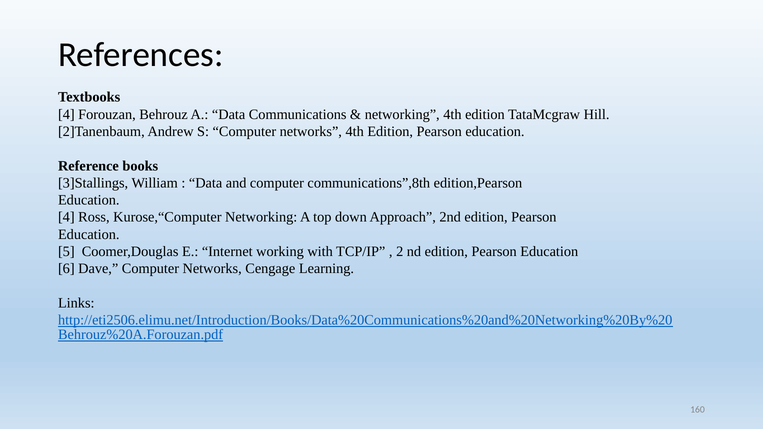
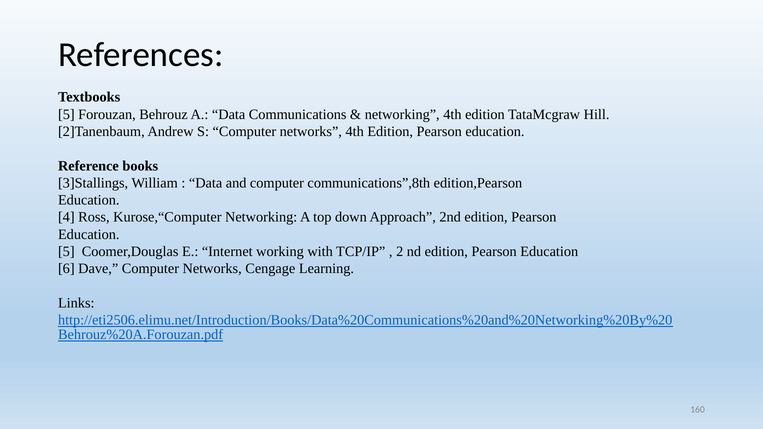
4: 4 -> 5 (66, 114)
